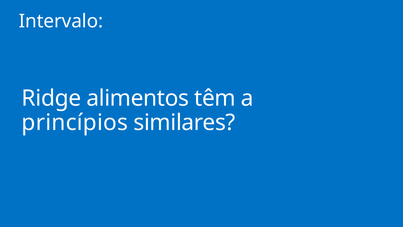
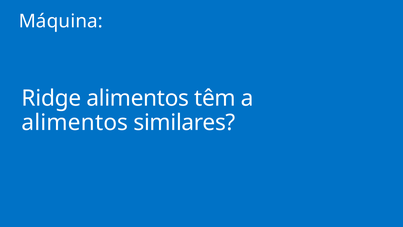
Intervalo: Intervalo -> Máquina (61, 21)
princípios: princípios -> alimentos (75, 123)
